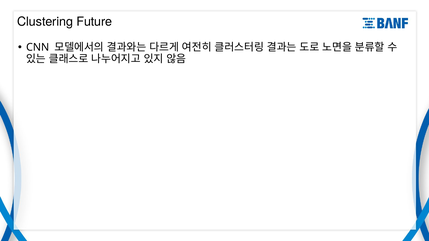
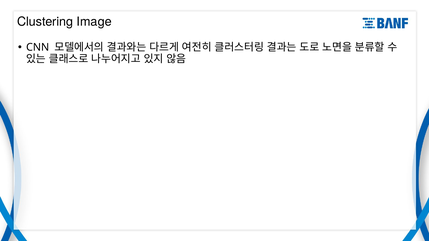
Future: Future -> Image (94, 22)
